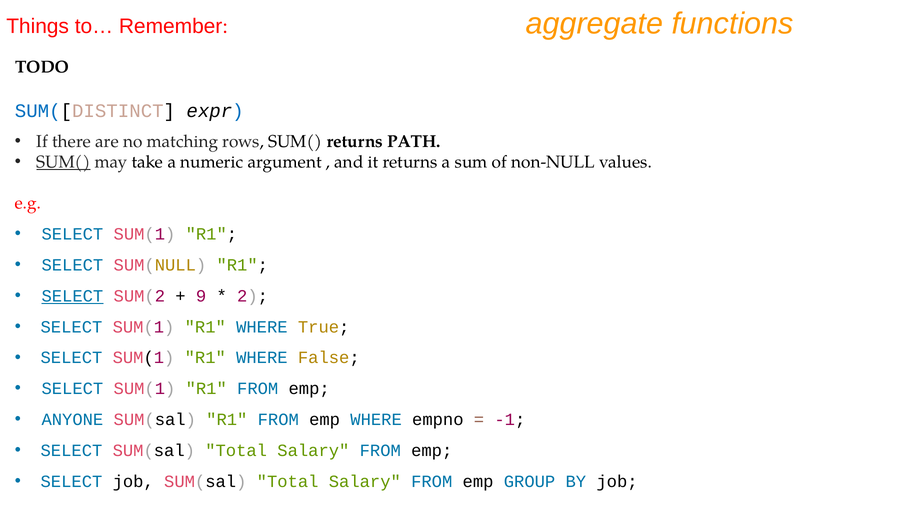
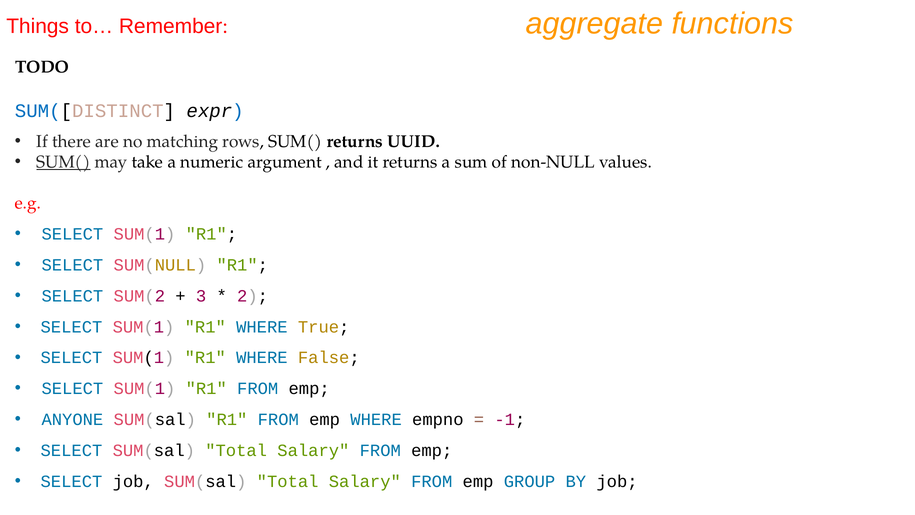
PATH: PATH -> UUID (414, 141)
SELECT underline: present -> none (72, 296)
9: 9 -> 3 (201, 296)
